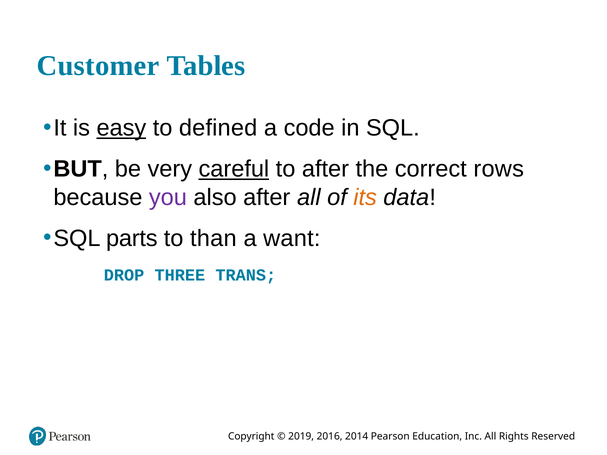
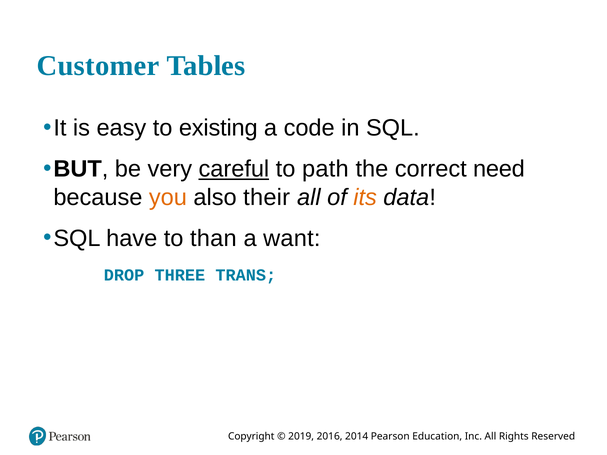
easy underline: present -> none (121, 128)
defined: defined -> existing (218, 128)
to after: after -> path (325, 169)
rows: rows -> need (499, 169)
you colour: purple -> orange (168, 197)
also after: after -> their (267, 197)
parts: parts -> have (132, 238)
